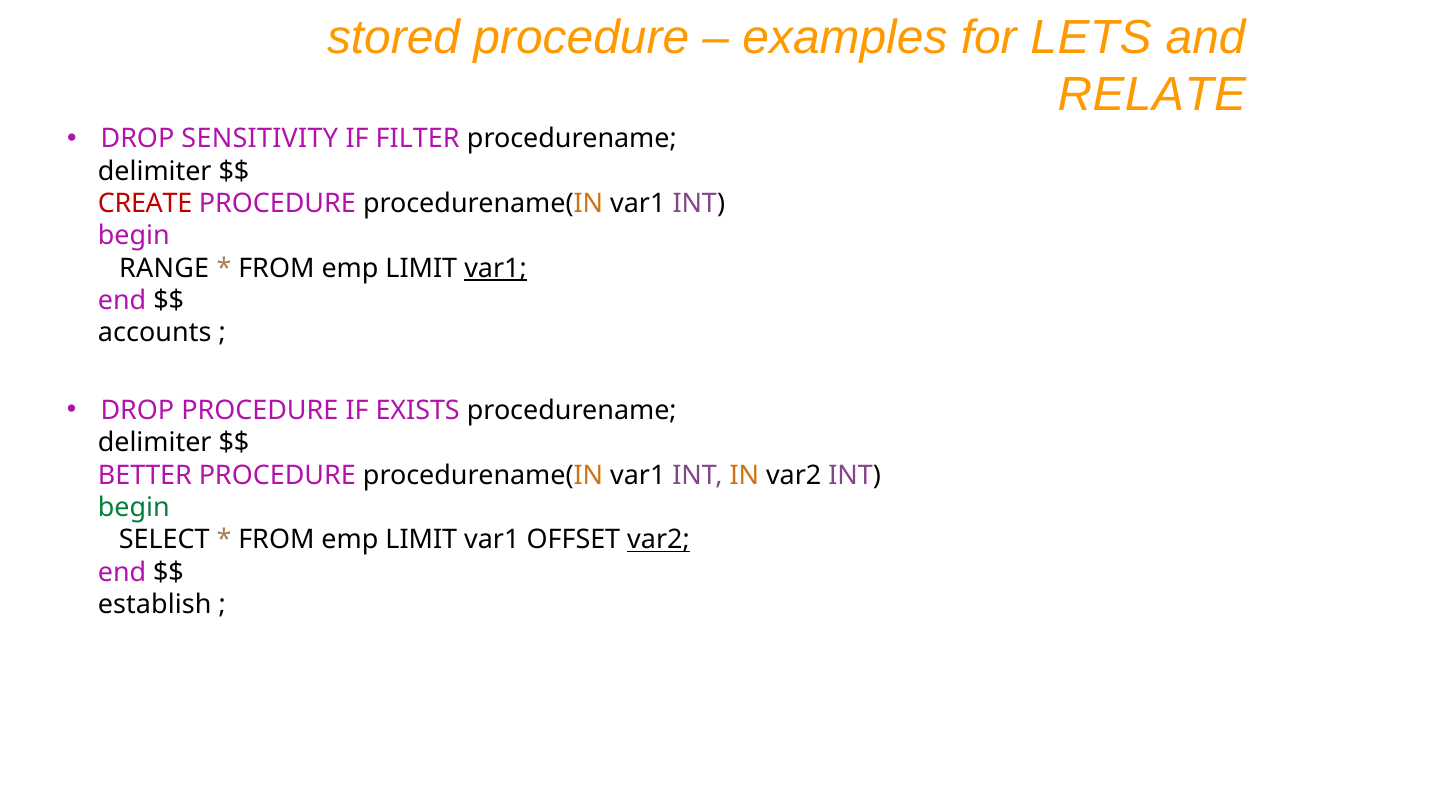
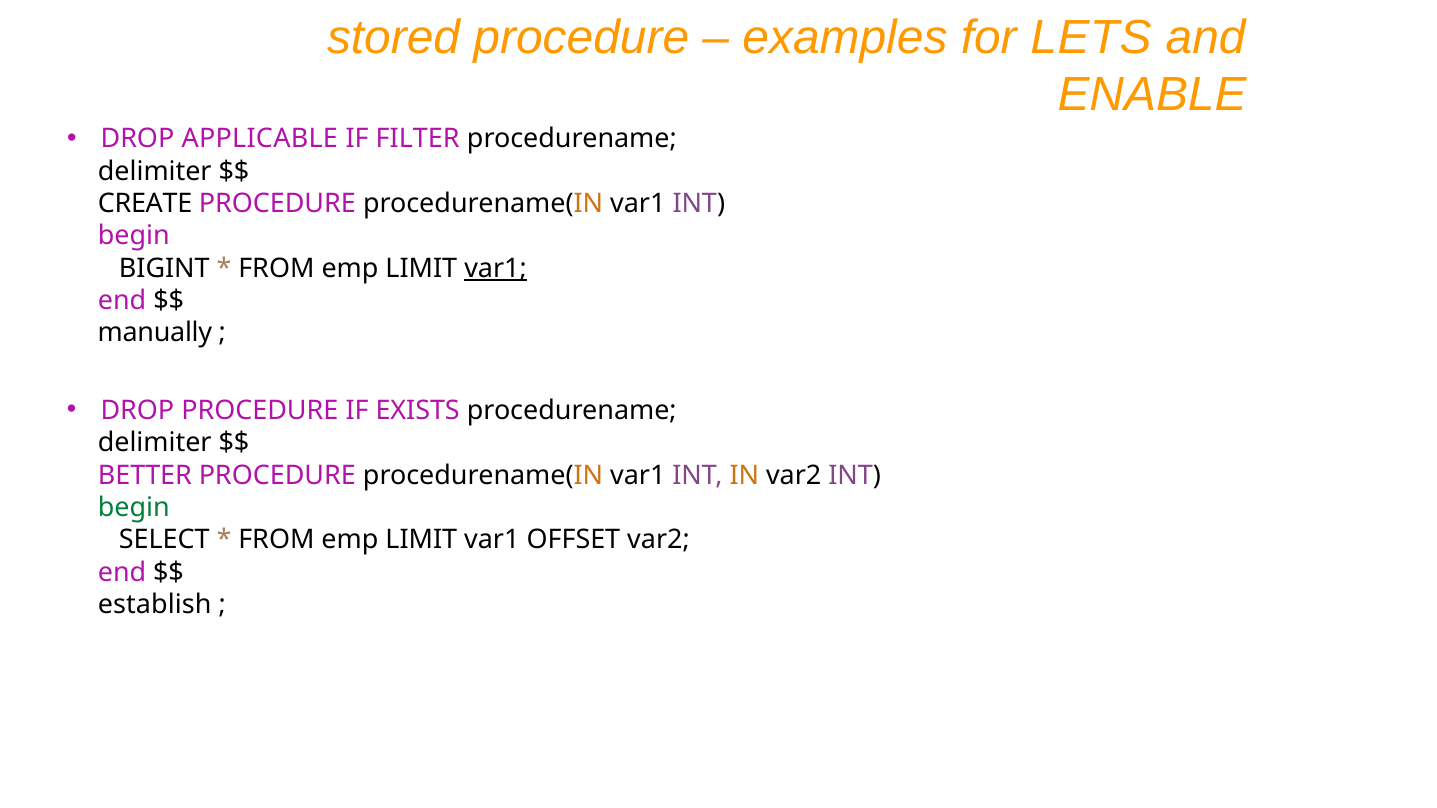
RELATE: RELATE -> ENABLE (1152, 95)
SENSITIVITY: SENSITIVITY -> APPLICABLE (260, 139)
CREATE colour: red -> black (145, 204)
RANGE: RANGE -> BIGINT (164, 268)
accounts: accounts -> manually (155, 333)
var2 underline: present -> none (658, 540)
